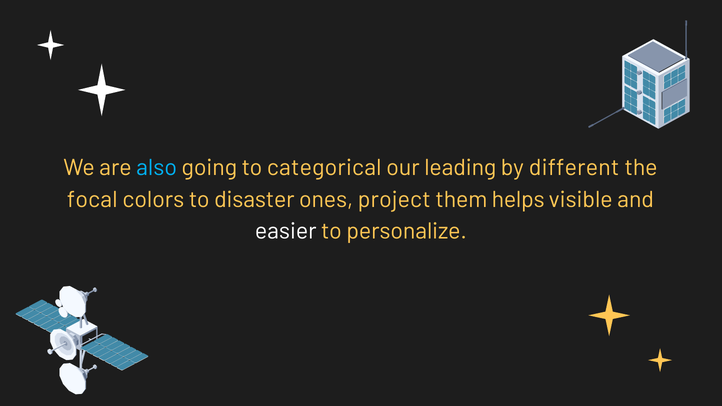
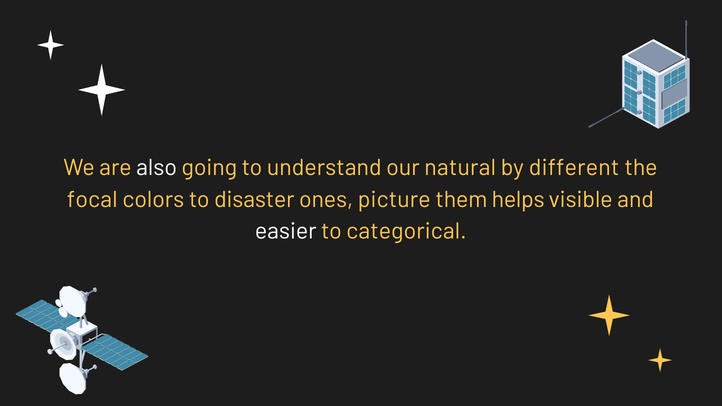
also colour: light blue -> white (157, 168)
categorical: categorical -> understand (324, 168)
leading: leading -> natural (460, 168)
project: project -> picture (394, 200)
personalize: personalize -> categorical (406, 231)
